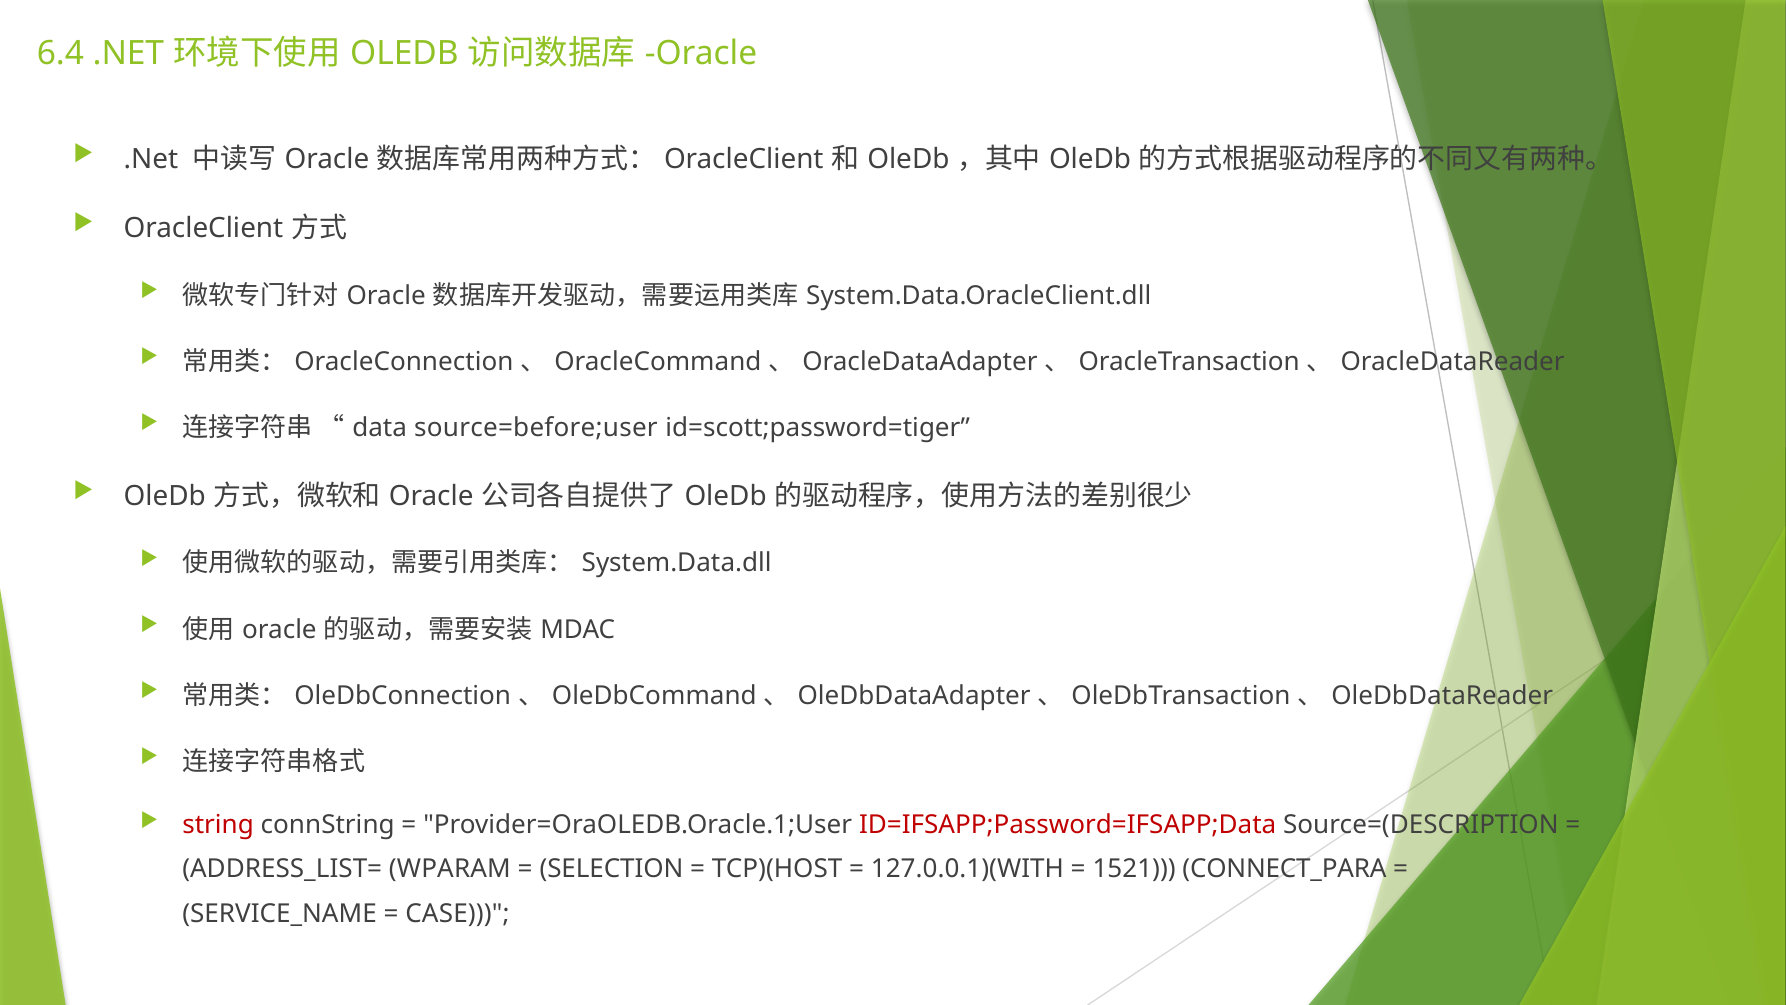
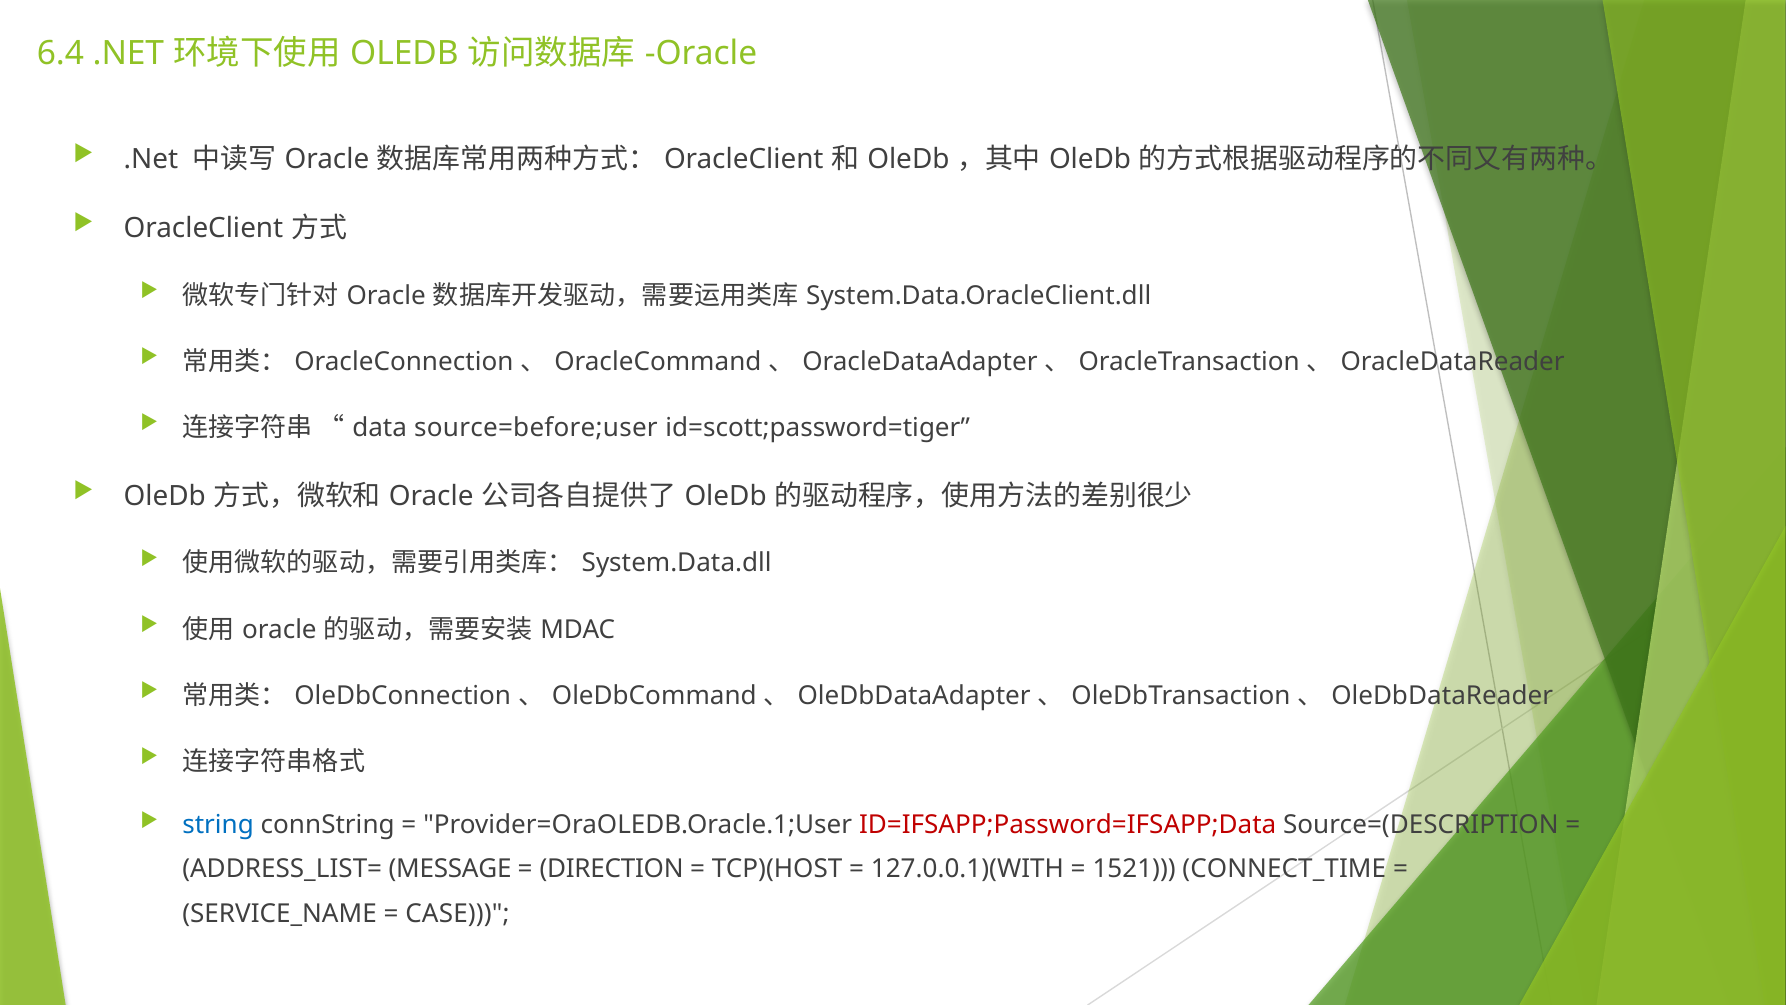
string colour: red -> blue (218, 824)
WPARAM: WPARAM -> MESSAGE (450, 869)
SELECTION: SELECTION -> DIRECTION (612, 869)
CONNECT_PARA: CONNECT_PARA -> CONNECT_TIME (1284, 869)
